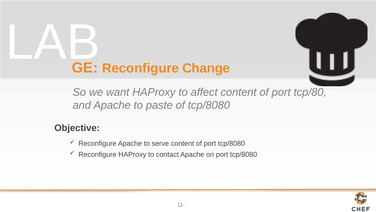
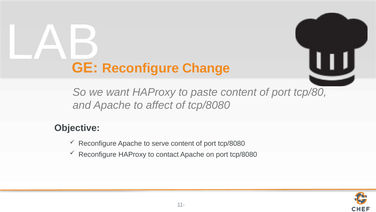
affect: affect -> paste (204, 92)
paste: paste -> affect (159, 105)
